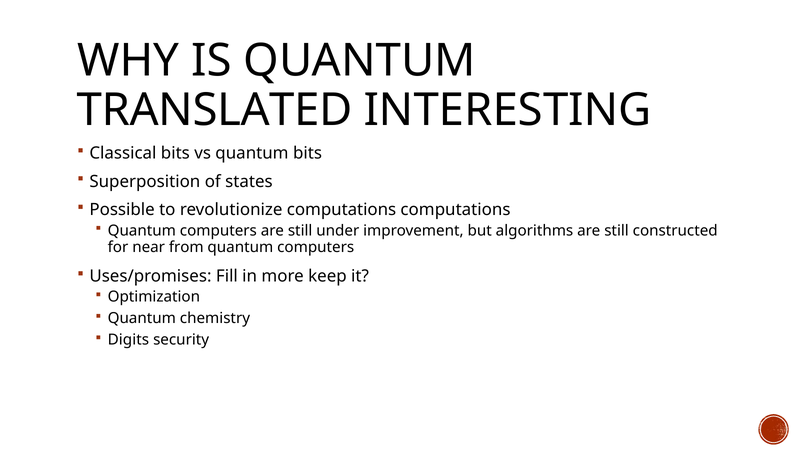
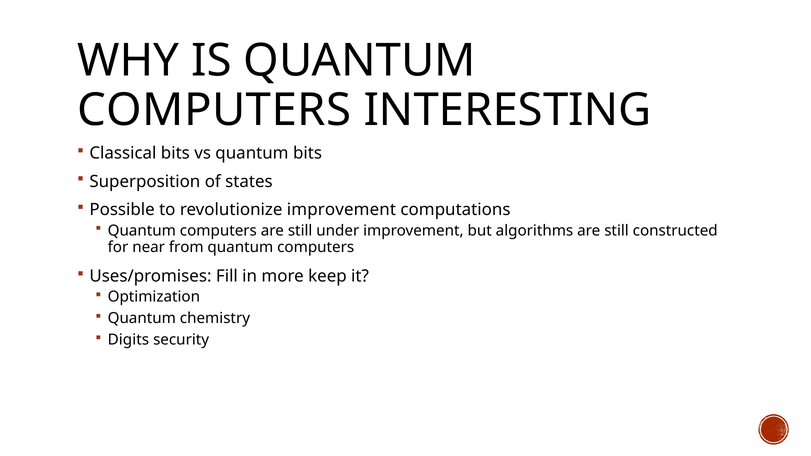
TRANSLATED: TRANSLATED -> COMPUTERS (214, 110)
revolutionize computations: computations -> improvement (341, 210)
